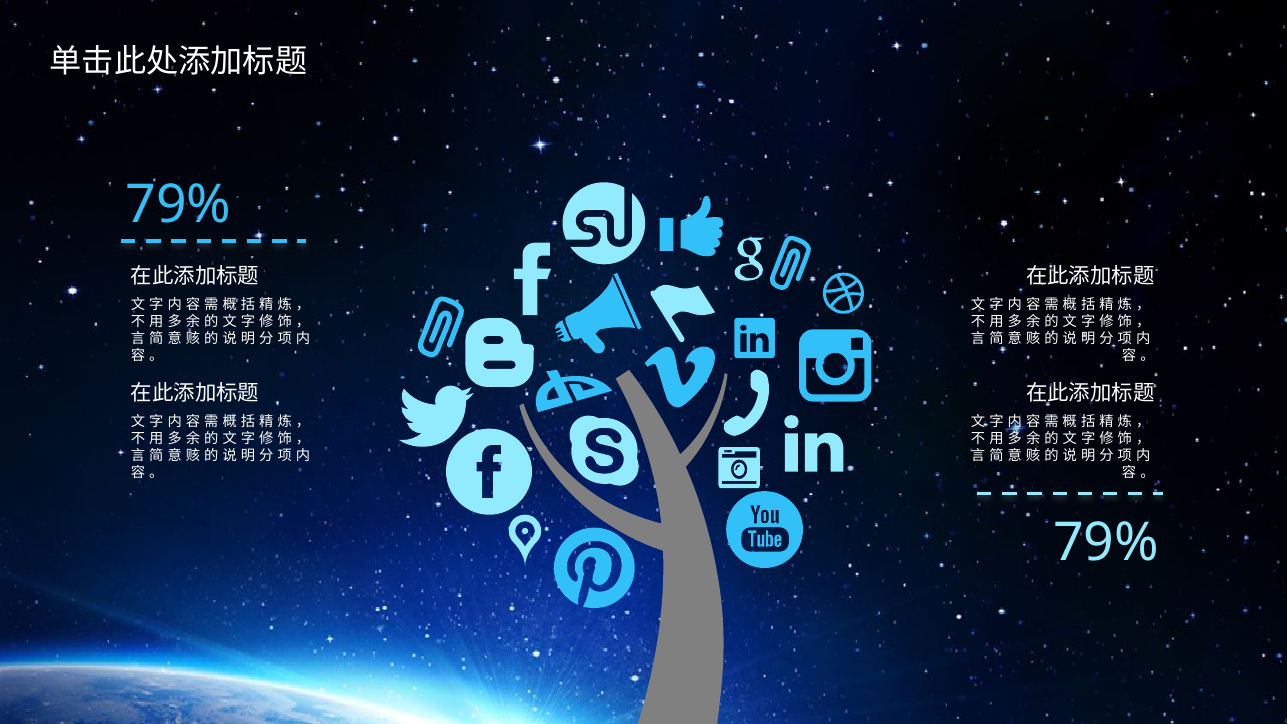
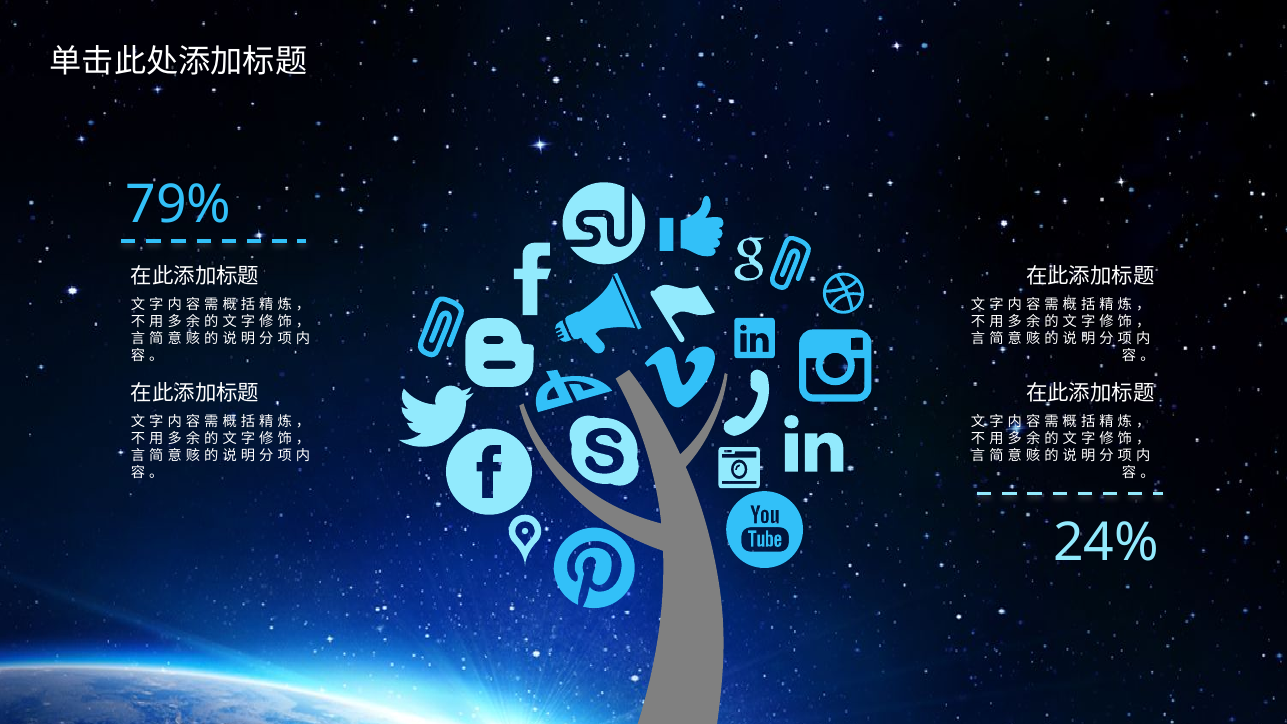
79%: 79% -> 24% (1106, 542)
